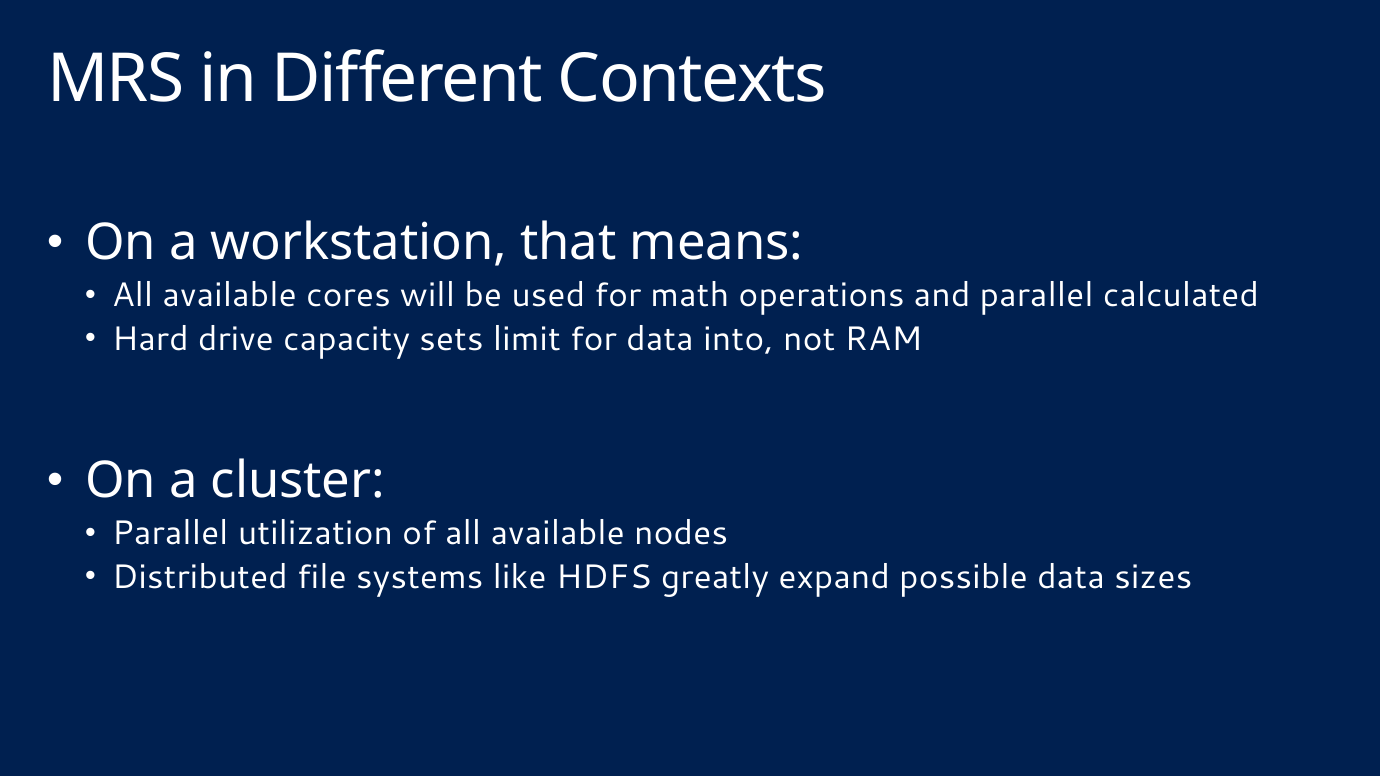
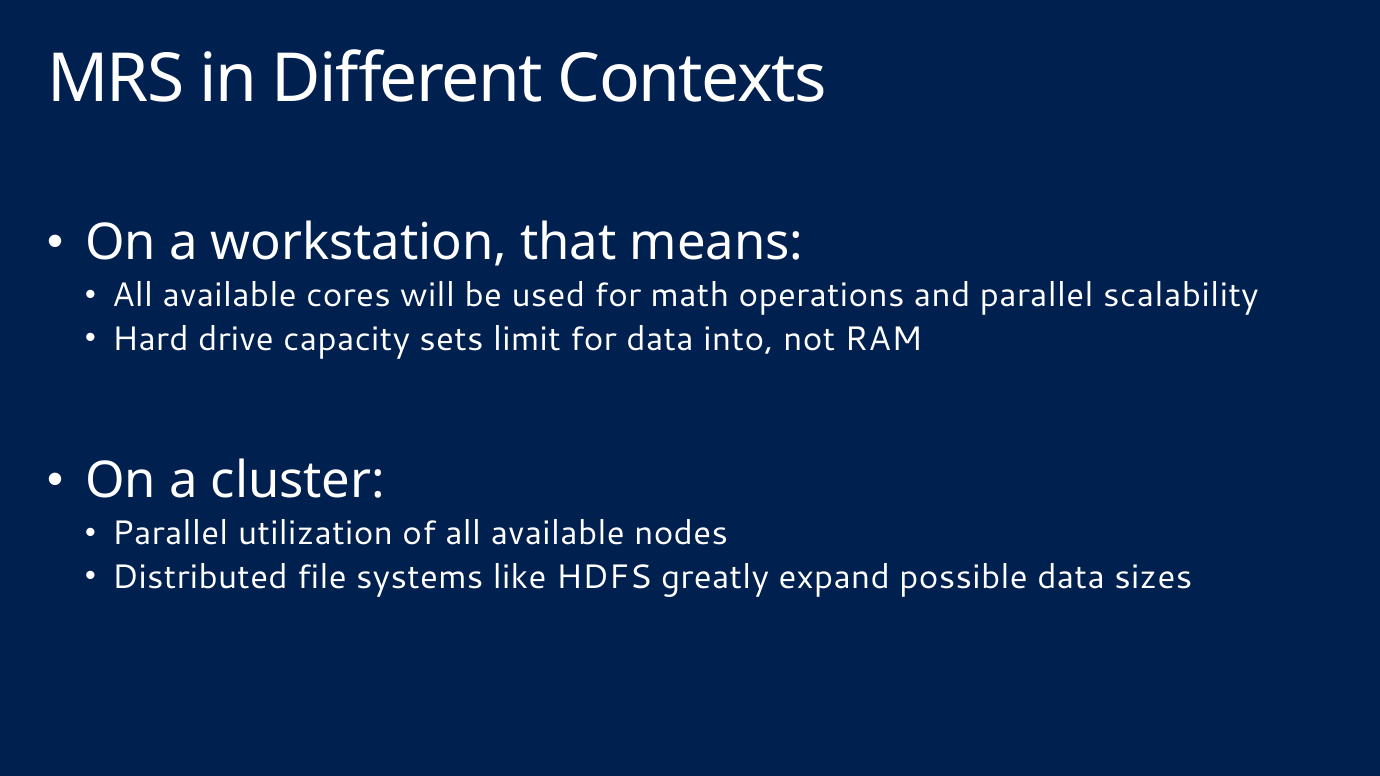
calculated: calculated -> scalability (1181, 296)
